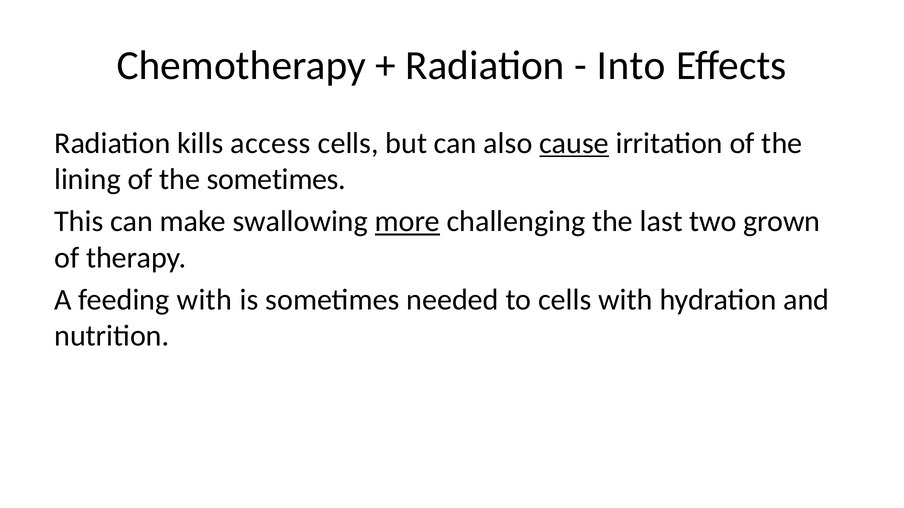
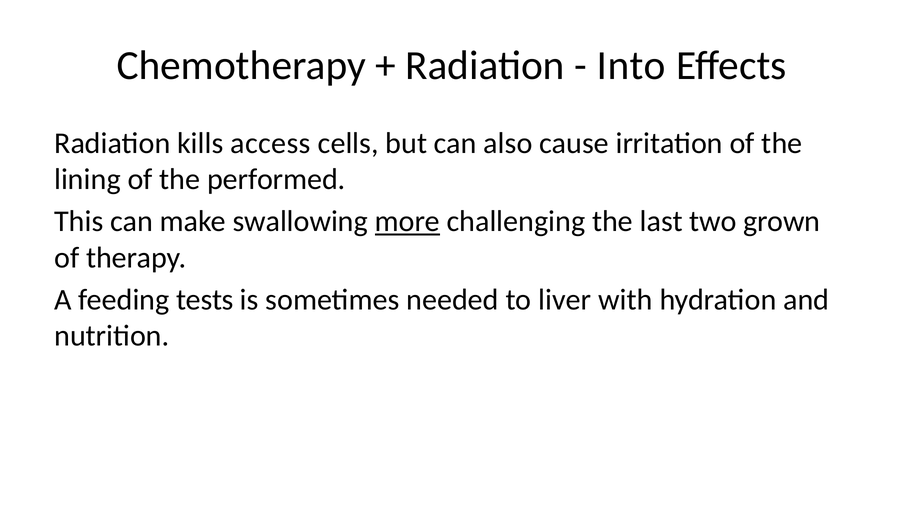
cause underline: present -> none (574, 143)
the sometimes: sometimes -> performed (276, 180)
feeding with: with -> tests (205, 300)
to cells: cells -> liver (565, 300)
